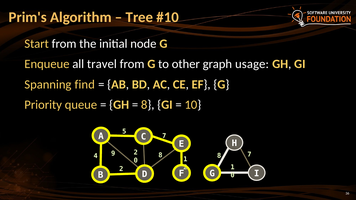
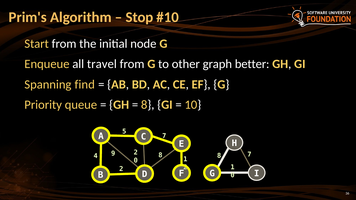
Tree: Tree -> Stop (139, 17)
usage: usage -> better (252, 64)
